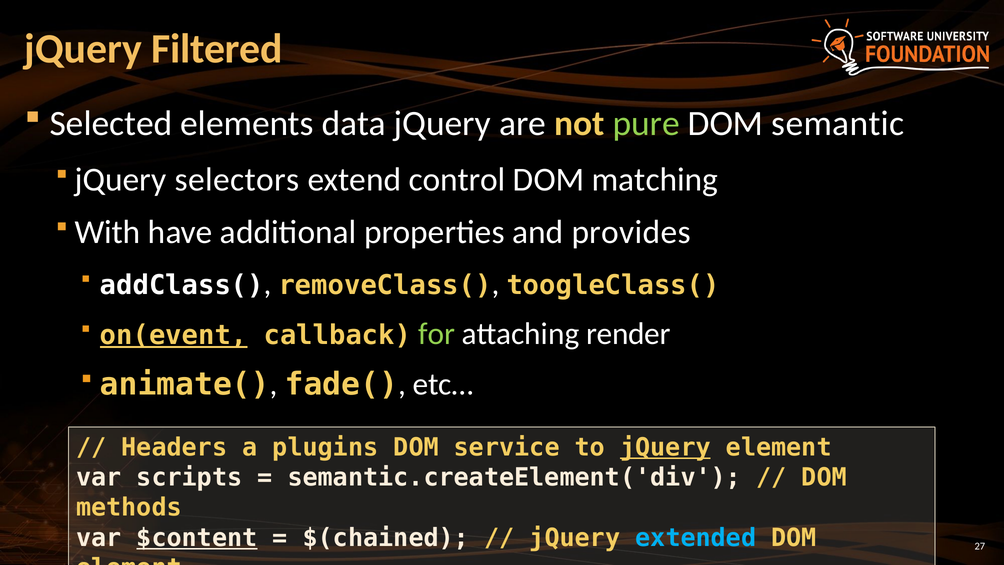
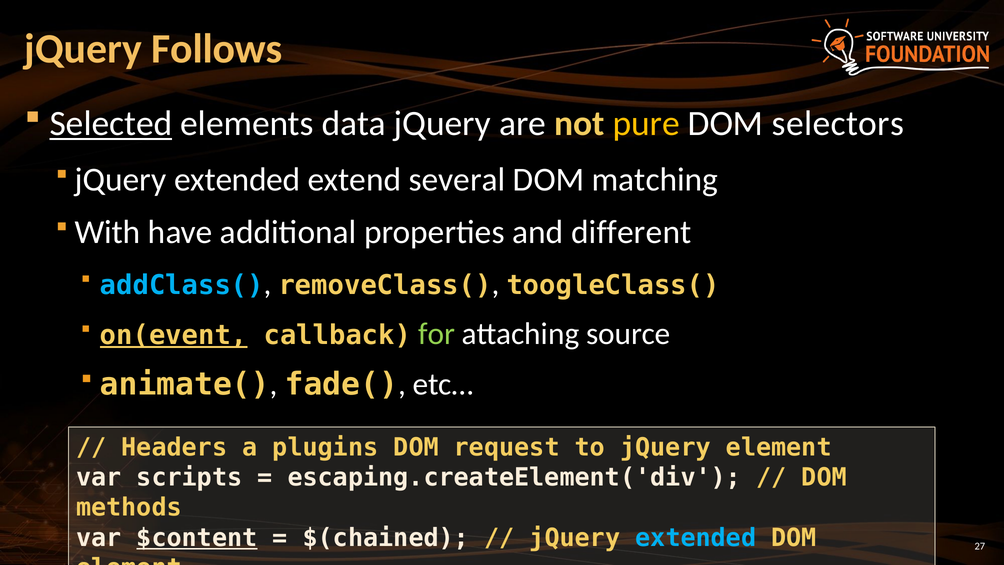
Filtered: Filtered -> Follows (217, 49)
Selected underline: none -> present (111, 124)
pure colour: light green -> yellow (646, 124)
semantic: semantic -> selectors (838, 124)
selectors: selectors -> extended (237, 180)
control: control -> several (457, 180)
provides: provides -> different (631, 232)
addClass( colour: white -> light blue (182, 285)
render: render -> source (628, 334)
service: service -> request (507, 447)
jQuery underline: present -> none (665, 447)
semantic.createElement('div: semantic.createElement('div -> escaping.createElement('div (514, 477)
